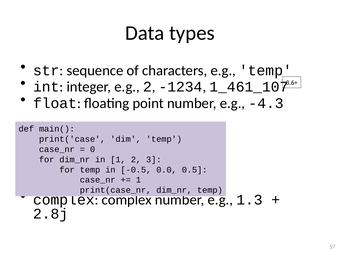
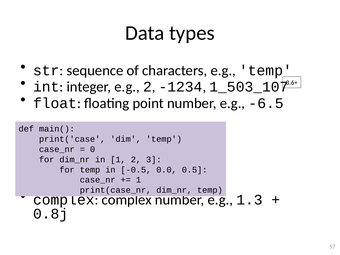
1_461_107: 1_461_107 -> 1_503_107 (249, 87)
-4.3: -4.3 -> -6.5 (266, 103)
2.8j: 2.8j -> 0.8j (51, 214)
